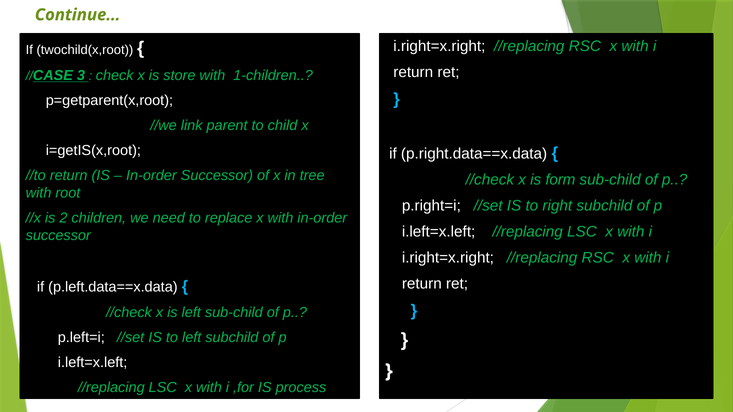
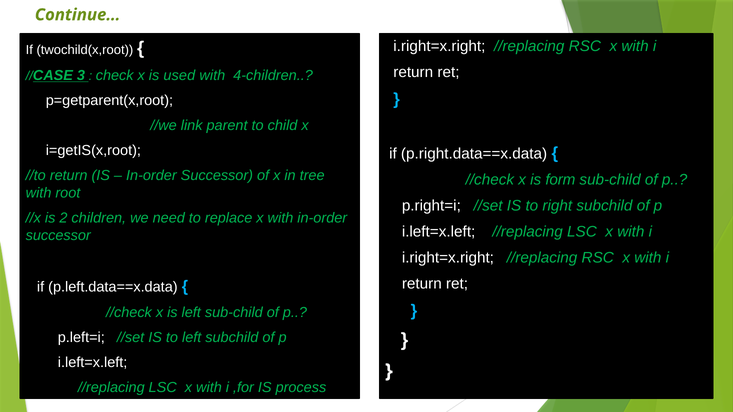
store: store -> used (179, 76)
1-children: 1-children -> 4-children (273, 76)
